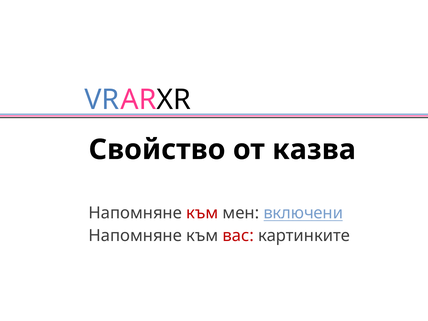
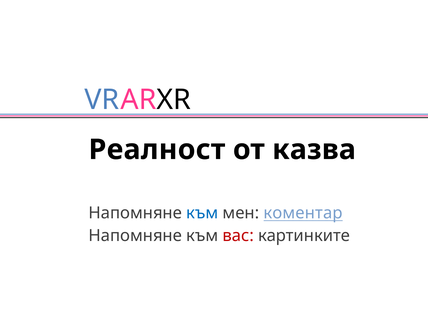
Свойство: Свойство -> Реалност (157, 150)
към colour: red -> blue (202, 213)
включени: включени -> коментар (303, 213)
